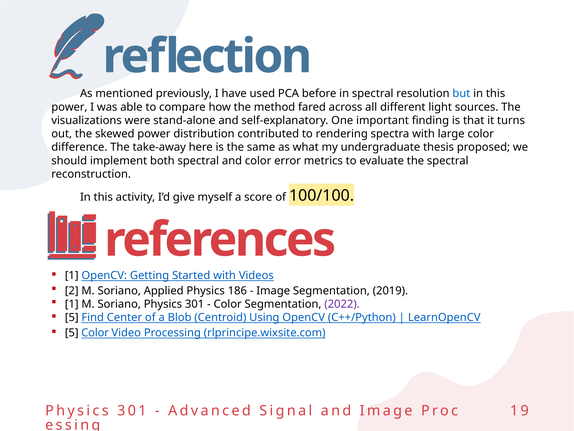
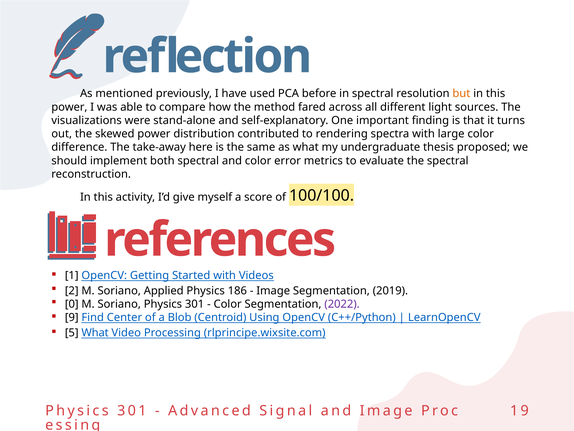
but colour: blue -> orange (461, 94)
1: 1 -> 0 (72, 304)
5: 5 -> 9 (72, 317)
5 Color: Color -> What (95, 332)
